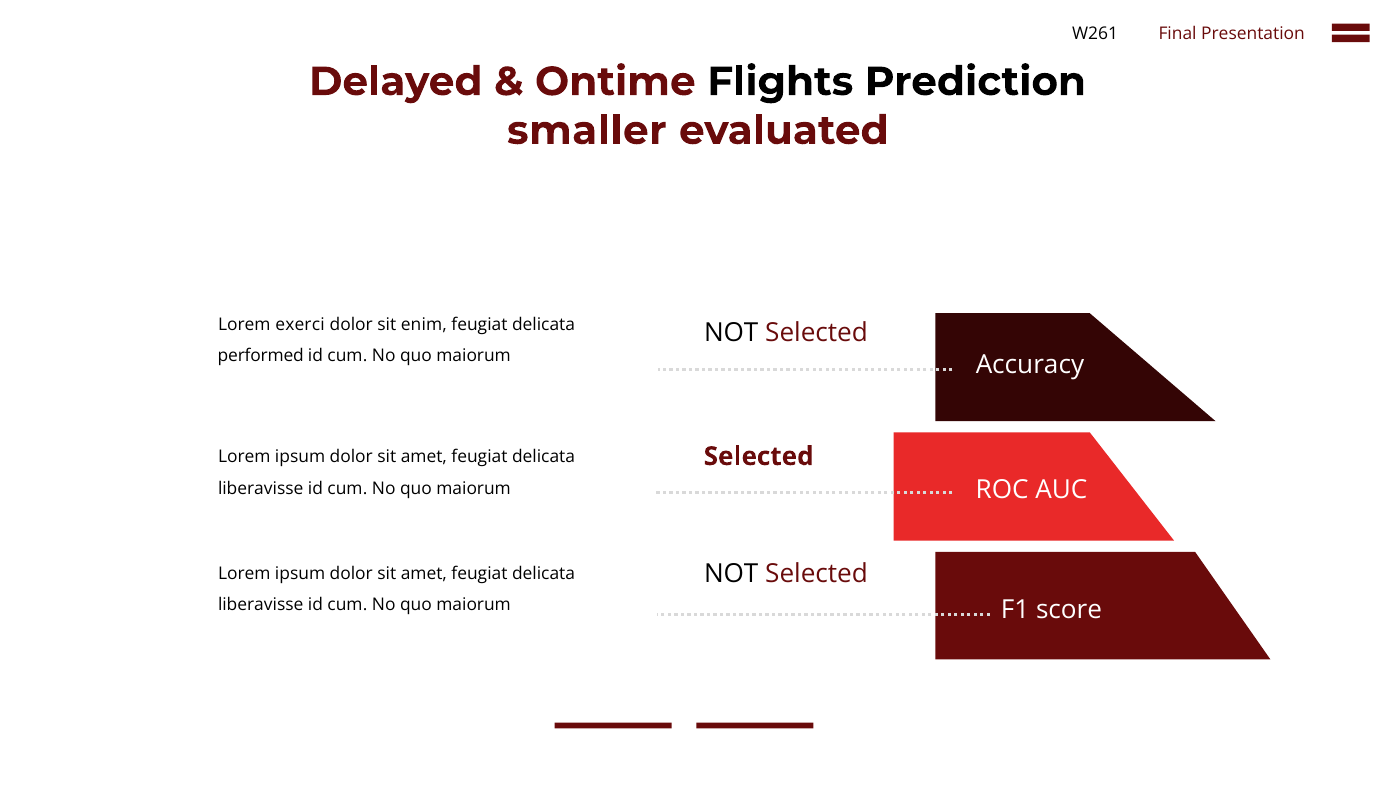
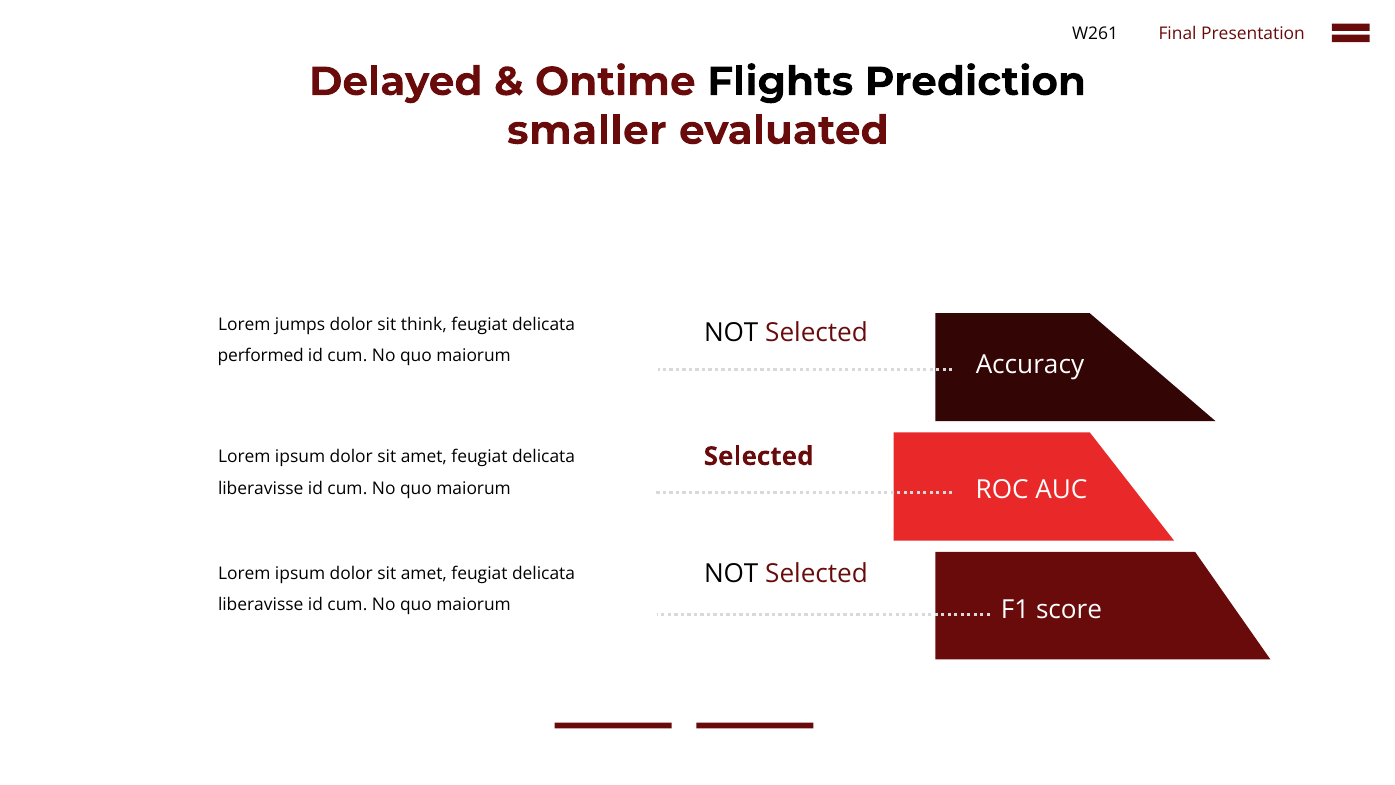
exerci: exerci -> jumps (300, 325)
enim: enim -> think (424, 325)
